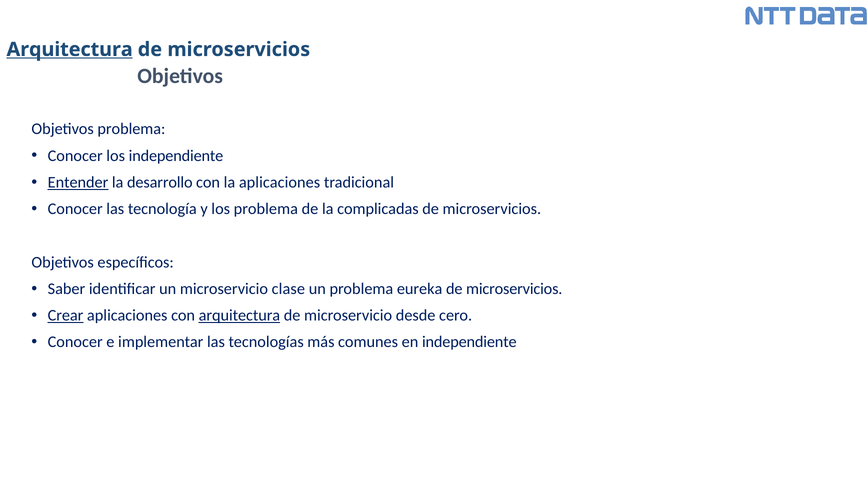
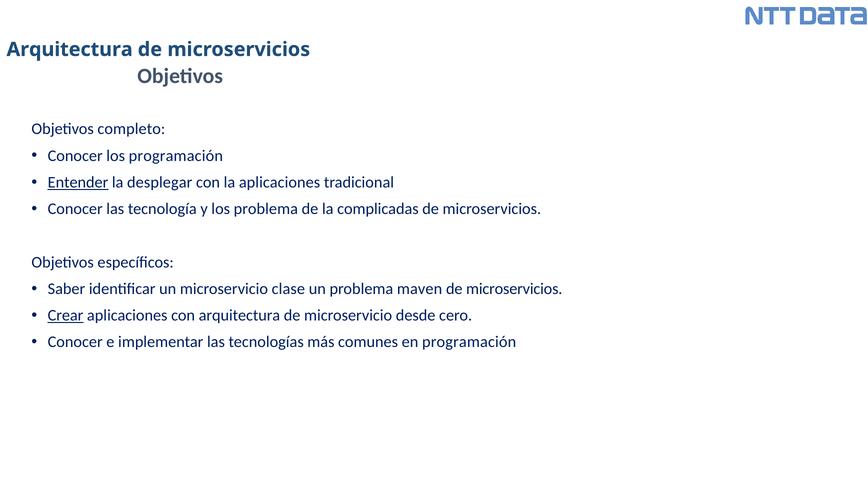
Arquitectura underline: present -> none (70, 49)
Objetivos problema: problema -> completo (131, 129)
los independiente: independiente -> programación (176, 156)
desarrollo: desarrollo -> desplegar (160, 182)
eureka: eureka -> maven (420, 289)
arquitectura underline: present -> none (239, 316)
en independiente: independiente -> programación (469, 342)
